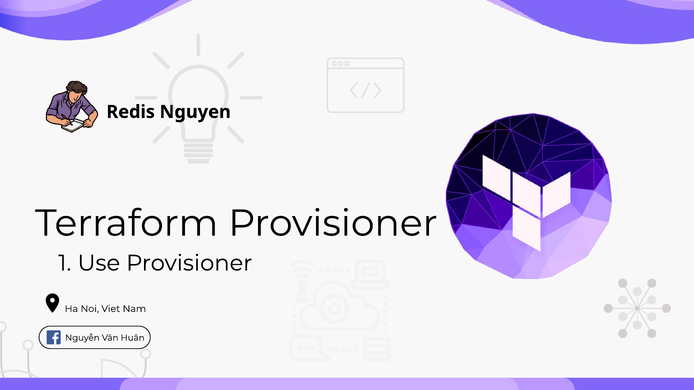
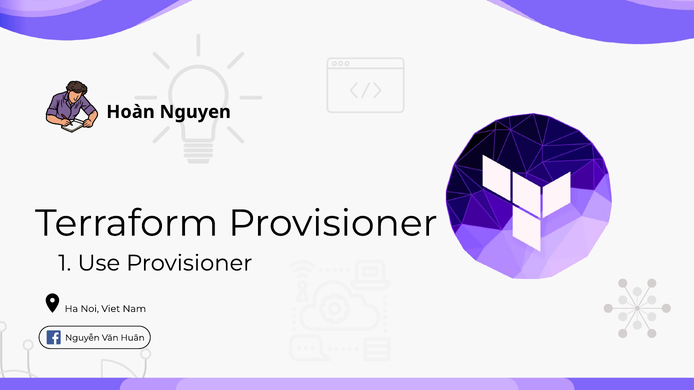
Redis: Redis -> Hoàn (131, 112)
